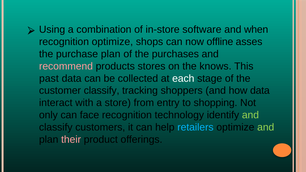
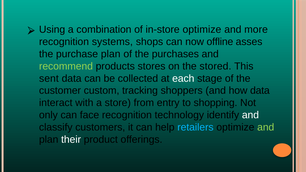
in-store software: software -> optimize (202, 29)
when: when -> more (256, 29)
recognition optimize: optimize -> systems (112, 42)
recommend colour: pink -> light green (66, 66)
knows: knows -> stored (215, 66)
past: past -> sent (49, 78)
customer classify: classify -> custom (102, 91)
and colour: light green -> white (250, 115)
their colour: pink -> white (71, 140)
